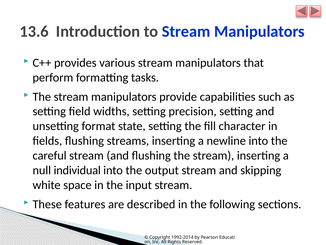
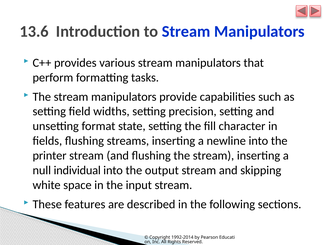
careful: careful -> printer (50, 155)
